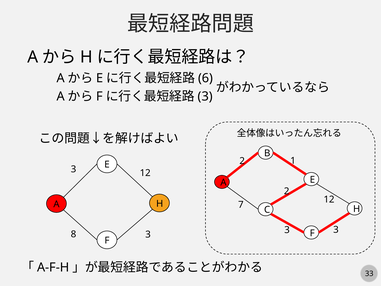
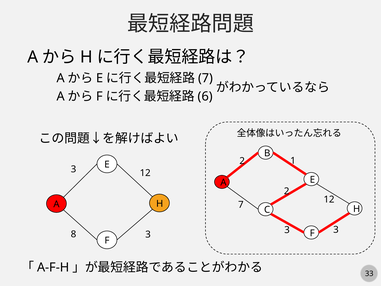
6: 6 -> 7 (206, 78)
3: 3 -> 6 (205, 96)
